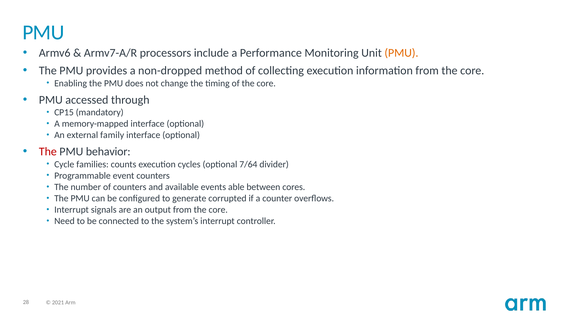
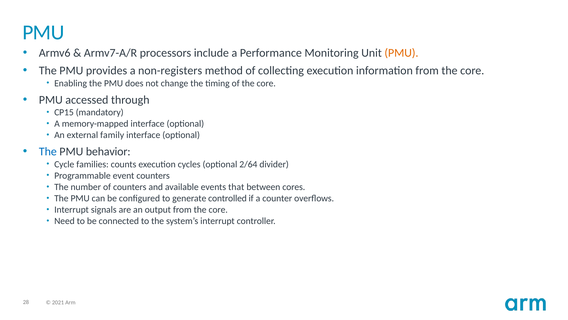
non-dropped: non-dropped -> non-registers (170, 71)
The colour: red -> blue (48, 151)
7/64: 7/64 -> 2/64 (248, 164)
able: able -> that (236, 187)
corrupted: corrupted -> controlled (227, 198)
